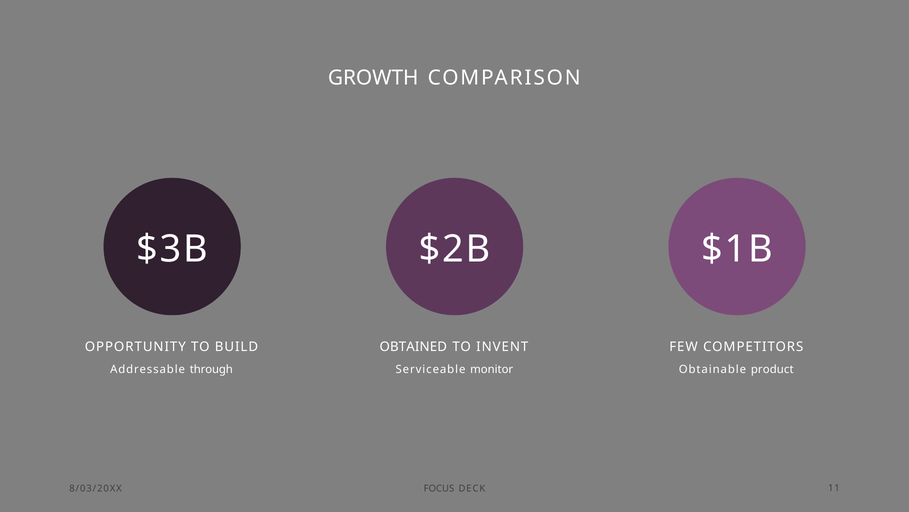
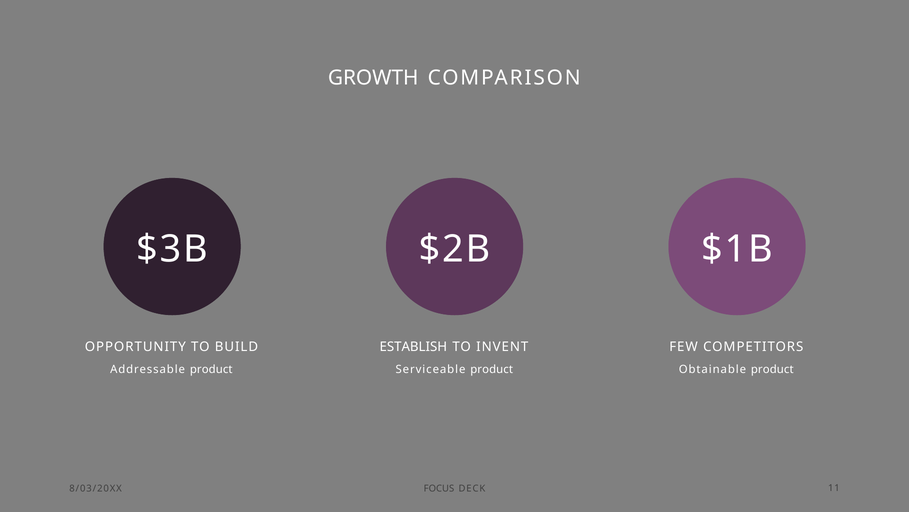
OBTAINED: OBTAINED -> ESTABLISH (413, 346)
Addressable through: through -> product (211, 369)
Serviceable monitor: monitor -> product (492, 369)
